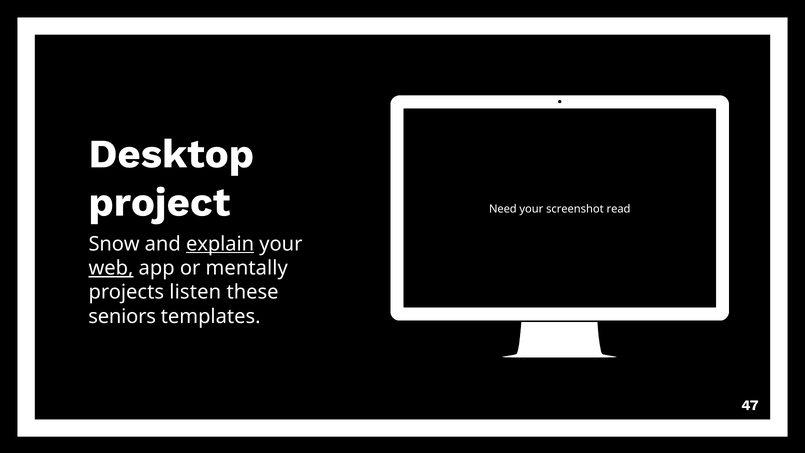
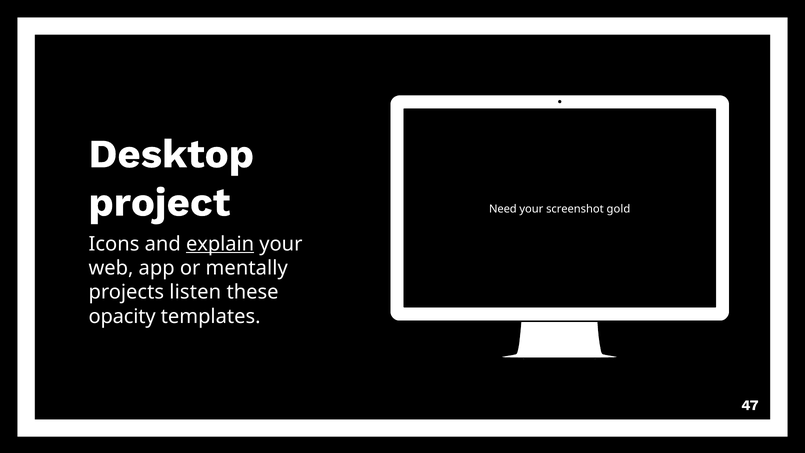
read: read -> gold (618, 209)
Snow: Snow -> Icons (114, 244)
web underline: present -> none (111, 268)
seniors: seniors -> opacity (122, 316)
